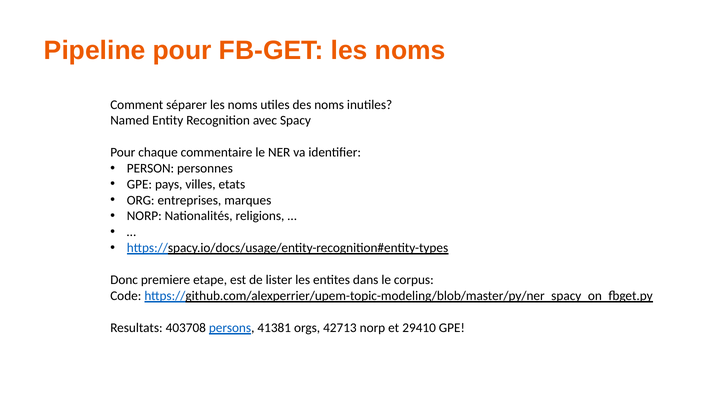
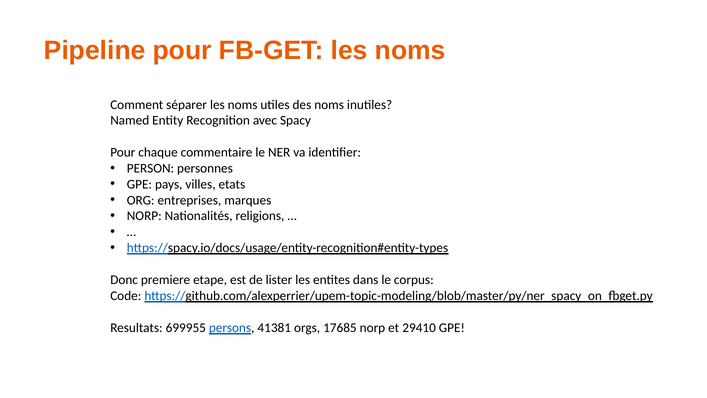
403708: 403708 -> 699955 (186, 328)
42713: 42713 -> 17685 (340, 328)
